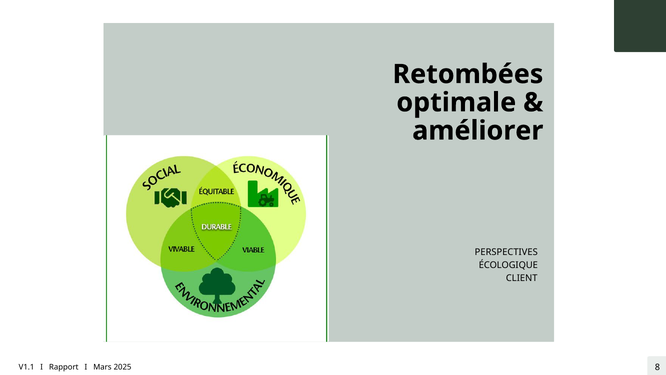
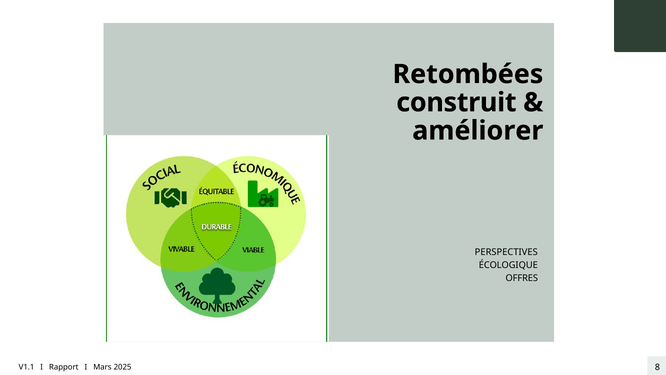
optimale: optimale -> construit (456, 102)
CLIENT: CLIENT -> OFFRES (522, 278)
